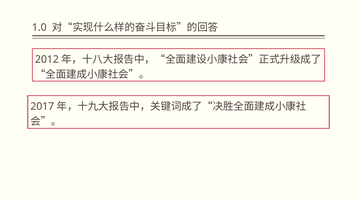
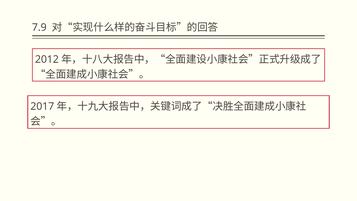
1.0: 1.0 -> 7.9 (39, 27)
